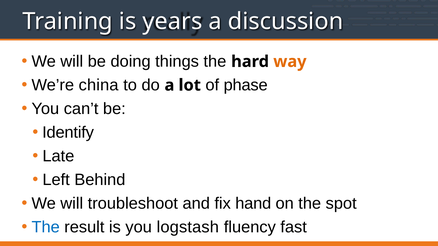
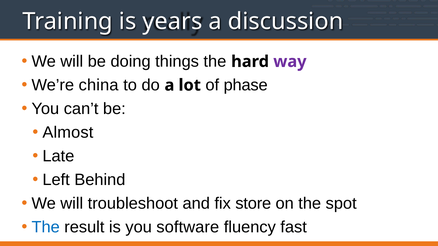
way colour: orange -> purple (290, 62)
Identify: Identify -> Almost (68, 133)
hand: hand -> store (253, 204)
logstash: logstash -> software (188, 227)
